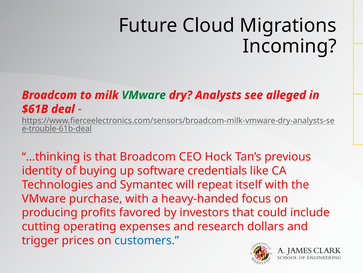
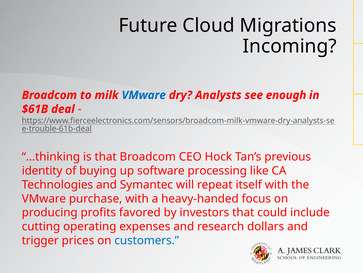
VMware colour: green -> blue (144, 95)
alleged: alleged -> enough (286, 95)
credentials: credentials -> processing (217, 170)
